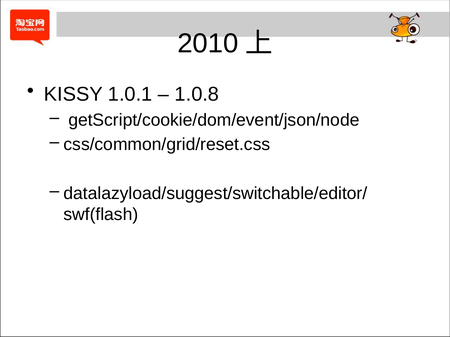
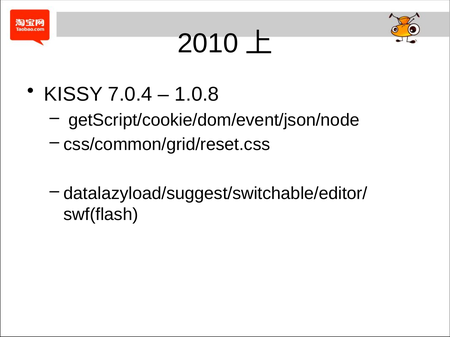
1.0.1: 1.0.1 -> 7.0.4 (130, 94)
